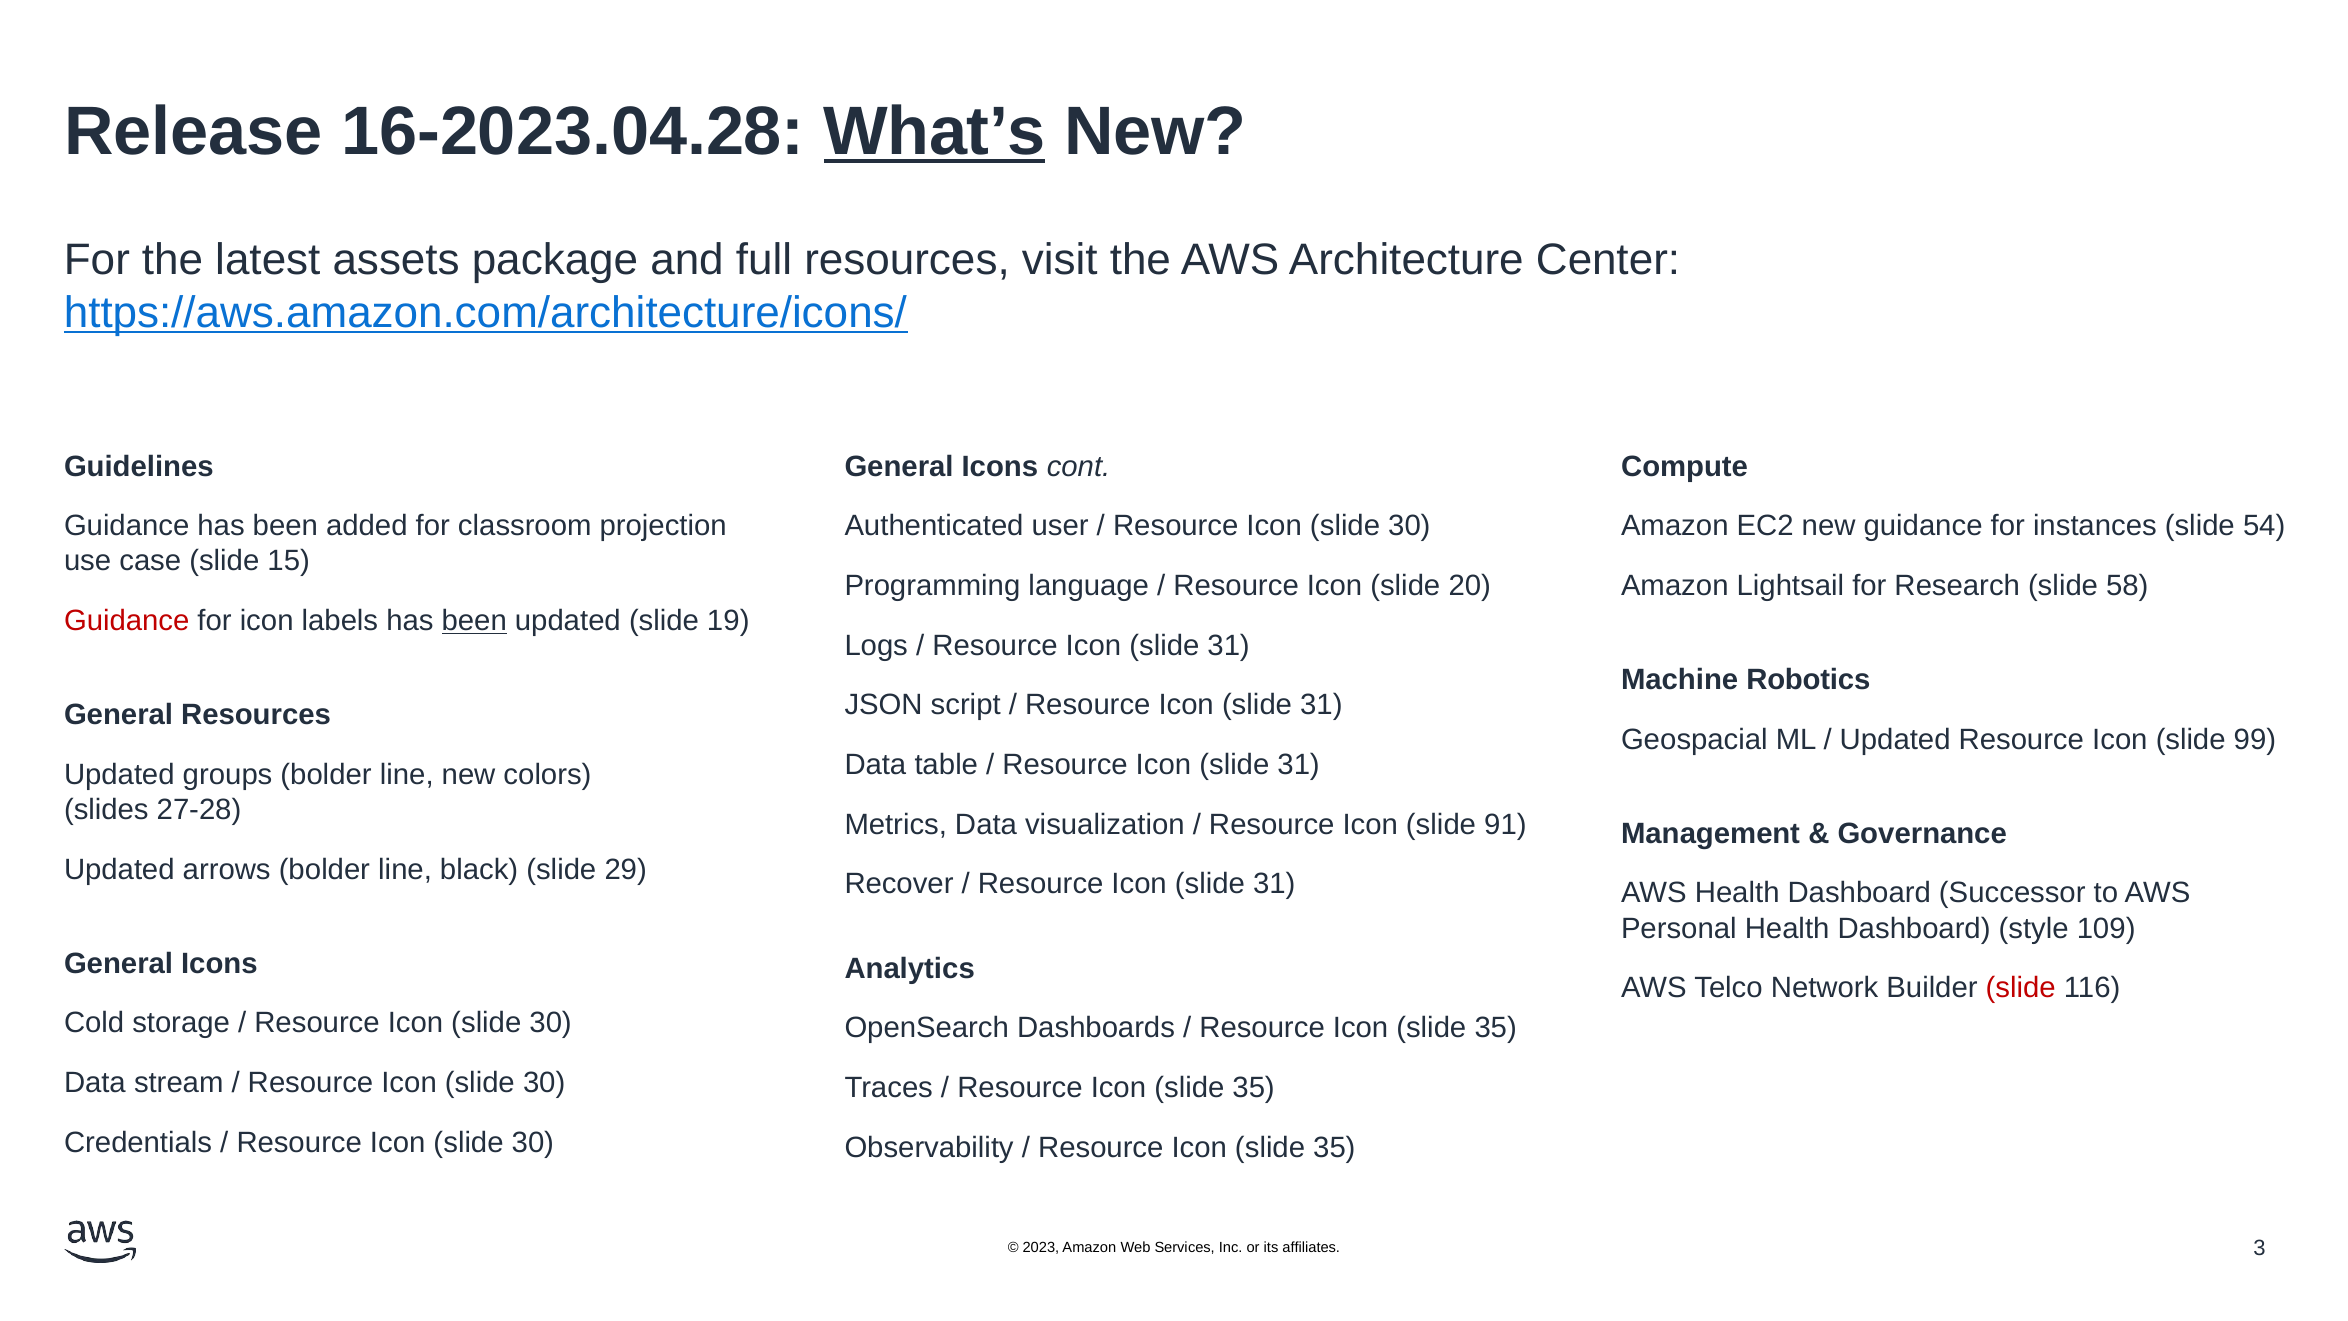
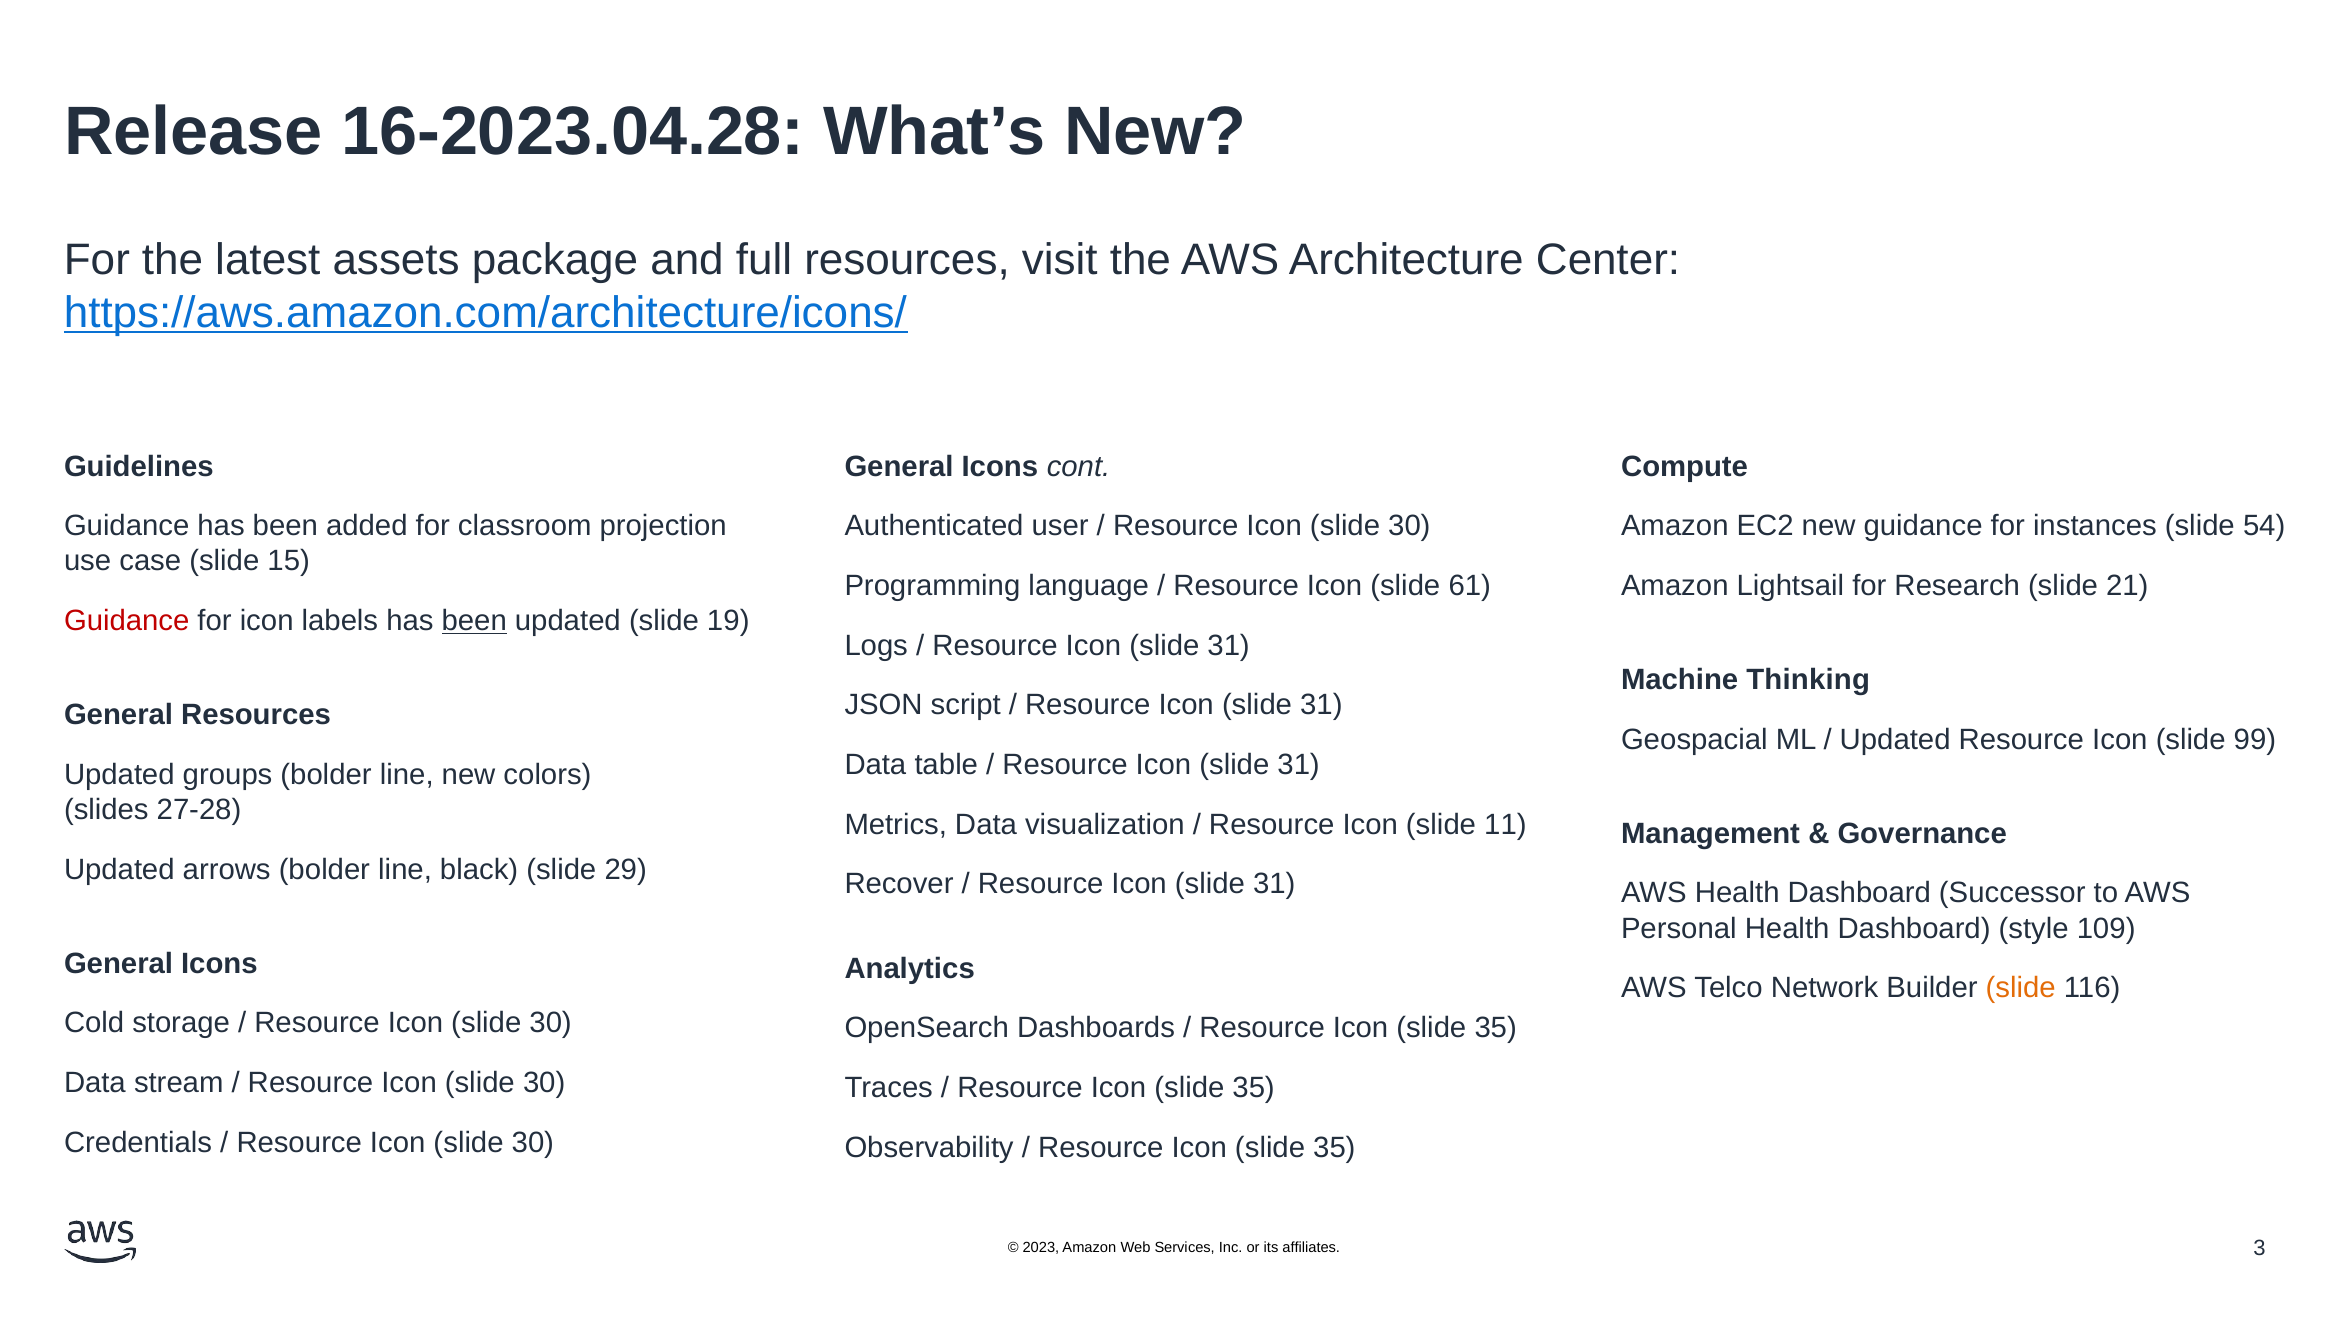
What’s underline: present -> none (935, 132)
20: 20 -> 61 (1470, 586)
58: 58 -> 21 (2127, 586)
Robotics: Robotics -> Thinking (1808, 680)
91: 91 -> 11 (1505, 824)
slide colour: red -> orange (2021, 988)
